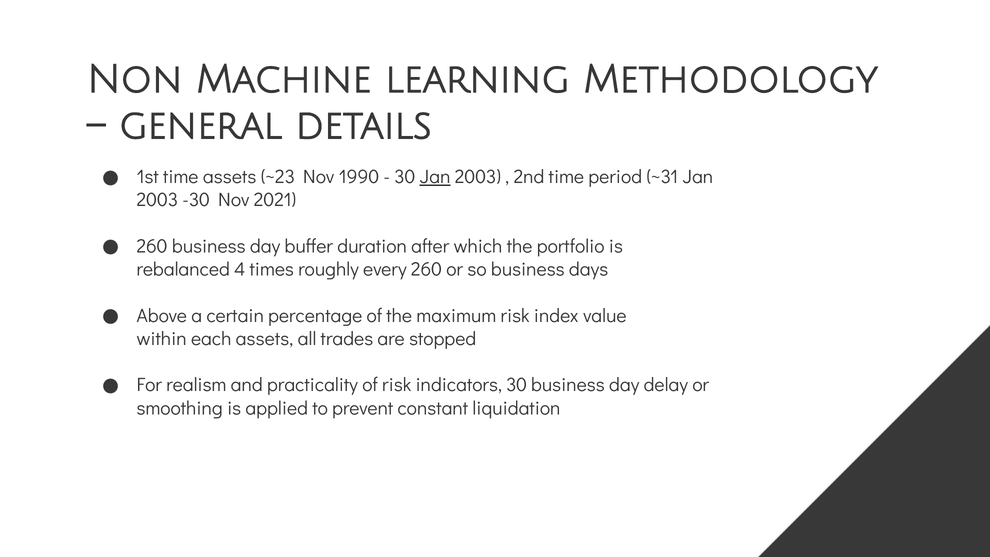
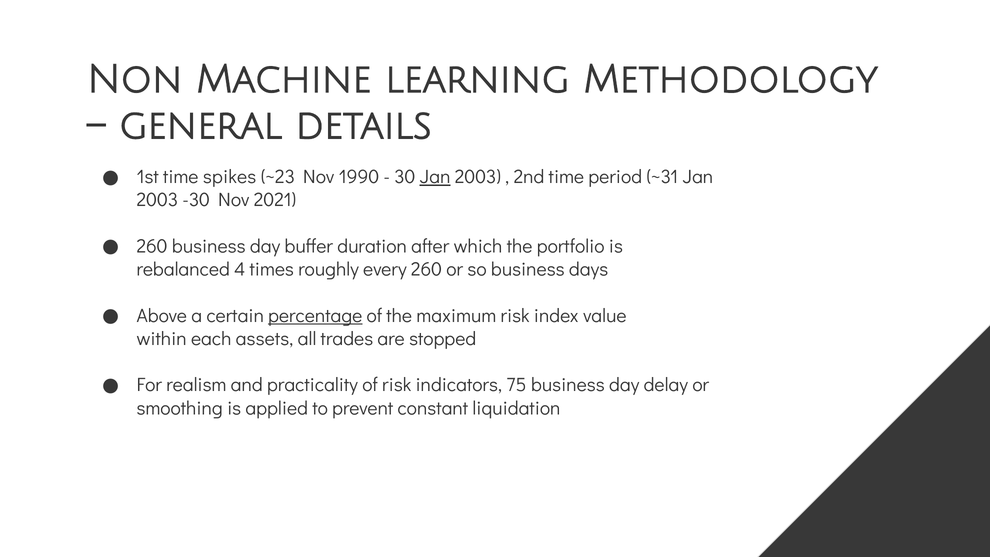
time assets: assets -> spikes (230, 177)
percentage underline: none -> present (315, 316)
indicators 30: 30 -> 75 (516, 385)
